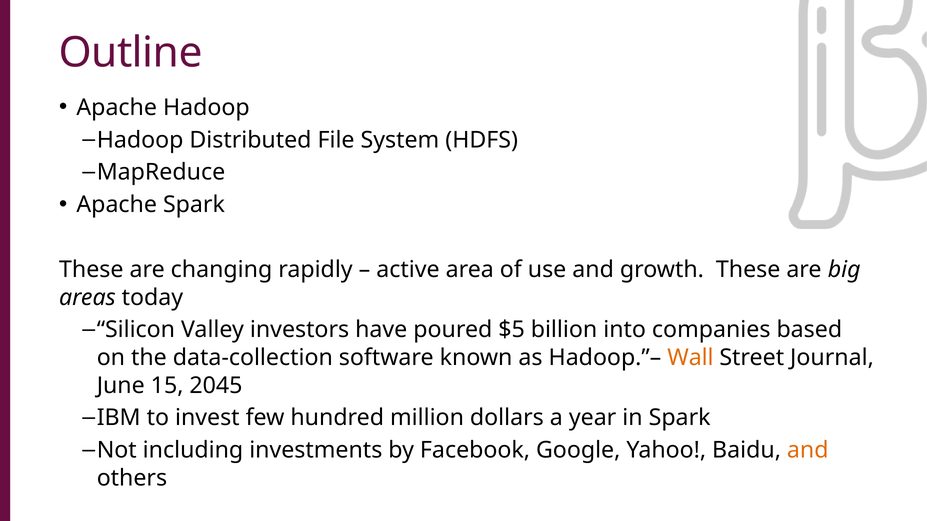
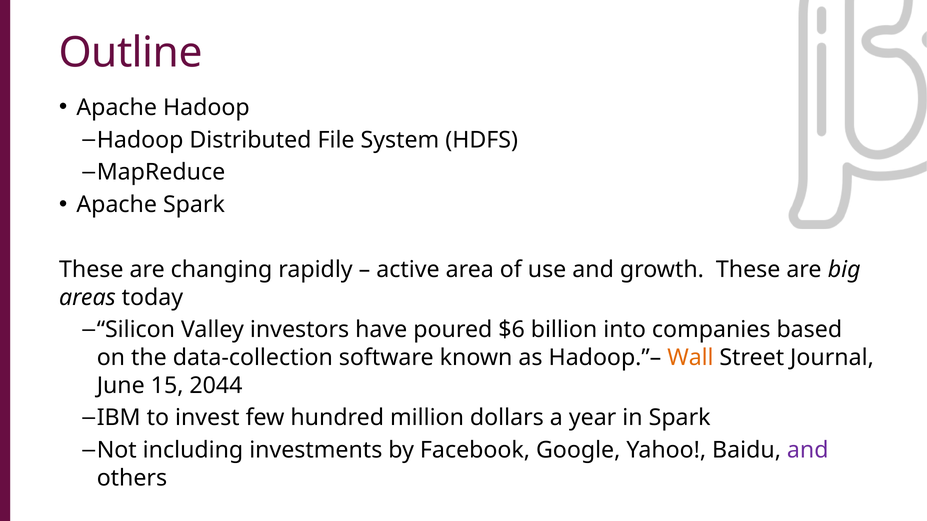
$5: $5 -> $6 (512, 330)
2045: 2045 -> 2044 (216, 386)
and colour: orange -> purple (808, 451)
